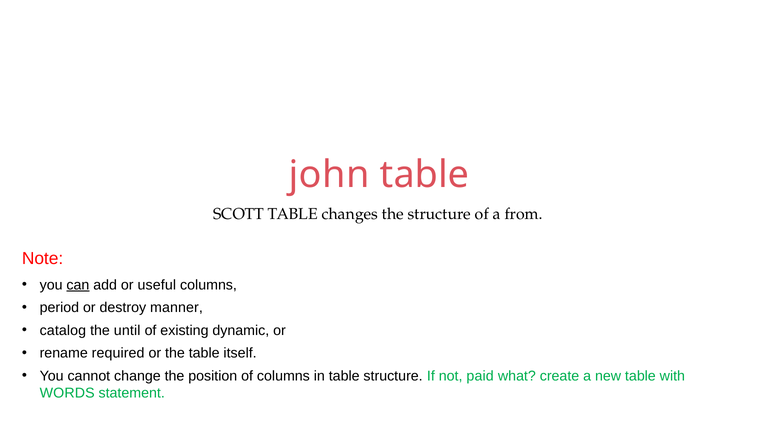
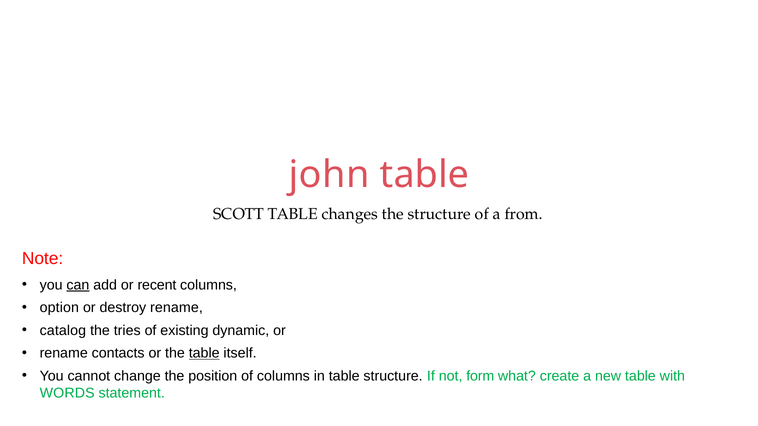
useful: useful -> recent (157, 285)
period: period -> option (59, 308)
destroy manner: manner -> rename (176, 308)
until: until -> tries (127, 331)
required: required -> contacts (118, 353)
table underline: none -> present (204, 353)
paid: paid -> form (480, 376)
